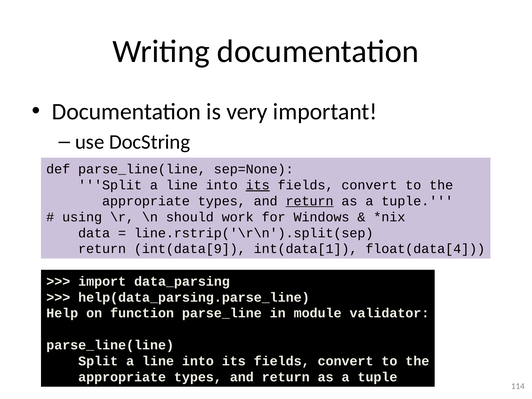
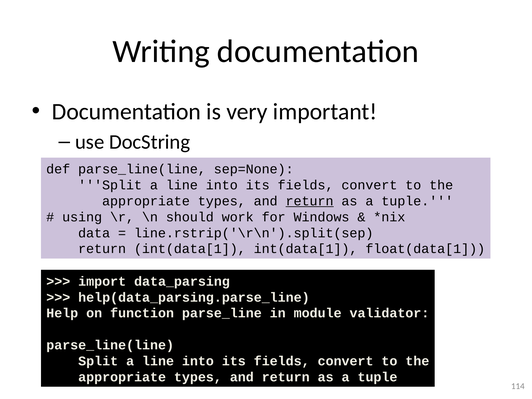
its underline: present -> none (258, 185)
return int(data[9: int(data[9 -> int(data[1 (190, 249)
float(data[4: float(data[4 -> float(data[1 (425, 249)
